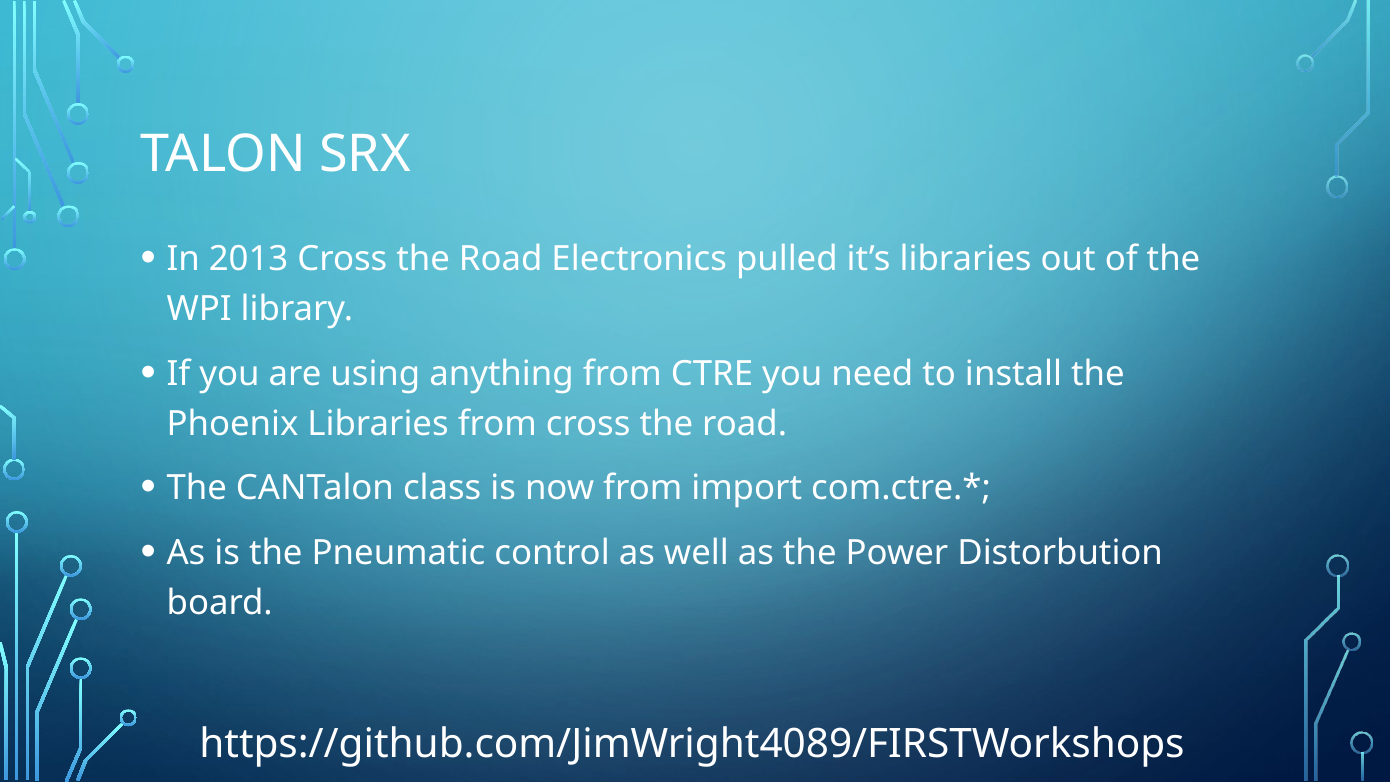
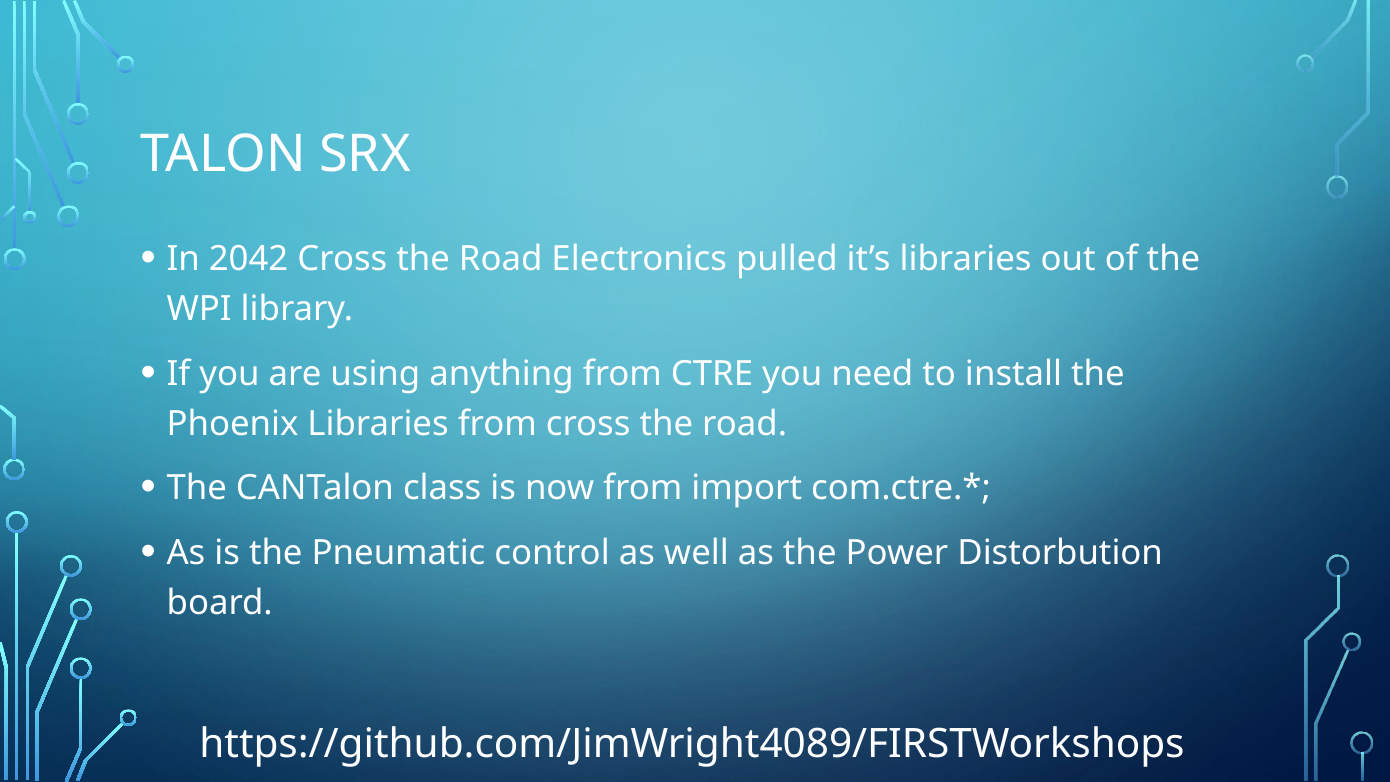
2013: 2013 -> 2042 (249, 259)
